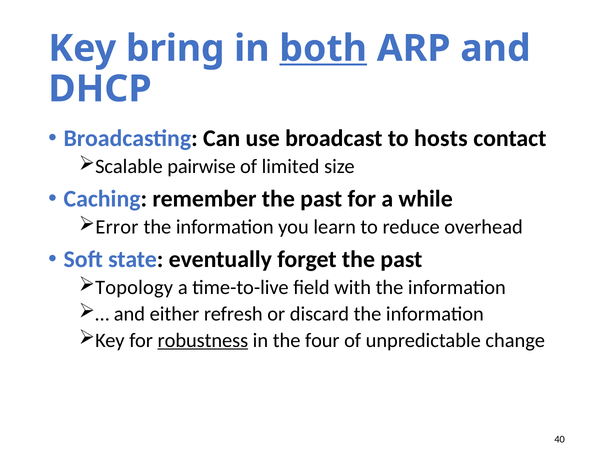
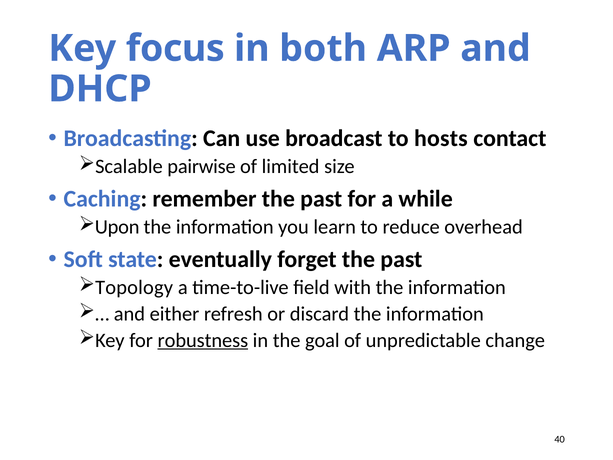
bring: bring -> focus (175, 48)
both underline: present -> none (323, 48)
Error: Error -> Upon (117, 227)
four: four -> goal (322, 340)
